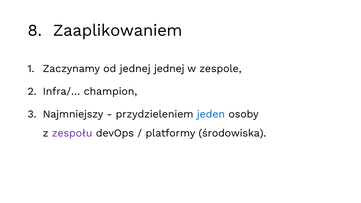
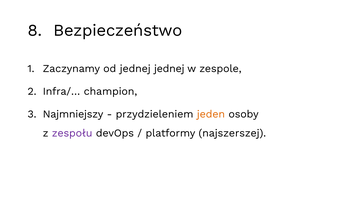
Zaaplikowaniem: Zaaplikowaniem -> Bezpieczeństwo (118, 30)
jeden colour: blue -> orange (211, 114)
środowiska: środowiska -> najszerszej (232, 133)
